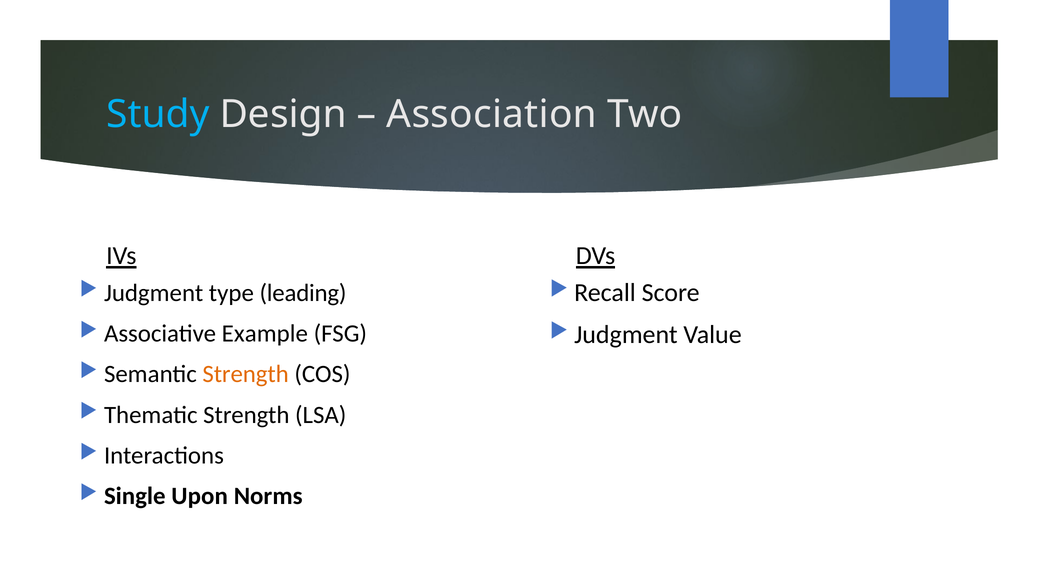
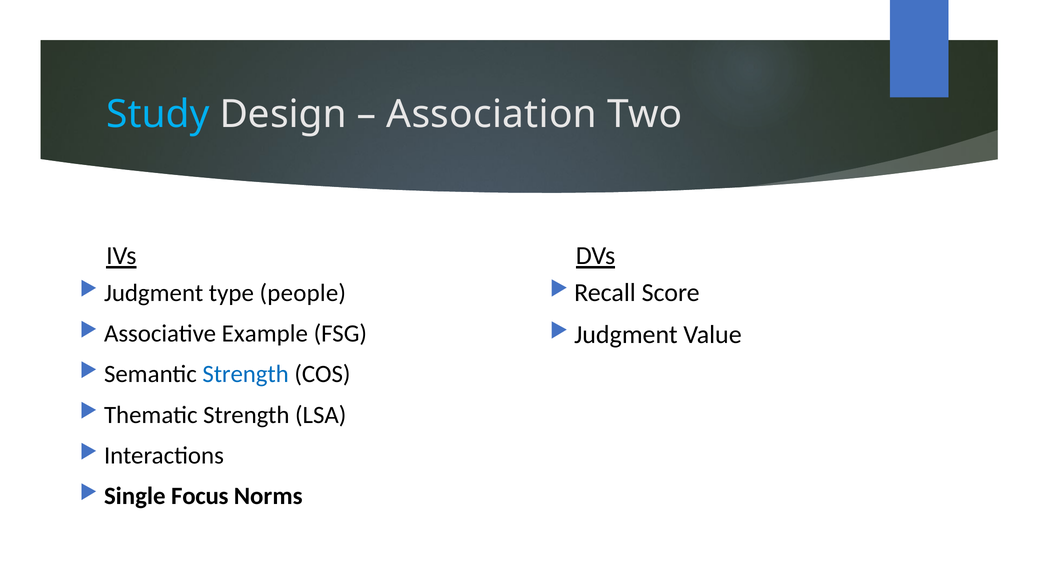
leading: leading -> people (303, 293)
Strength colour: orange -> blue (246, 375)
Upon: Upon -> Focus (200, 497)
